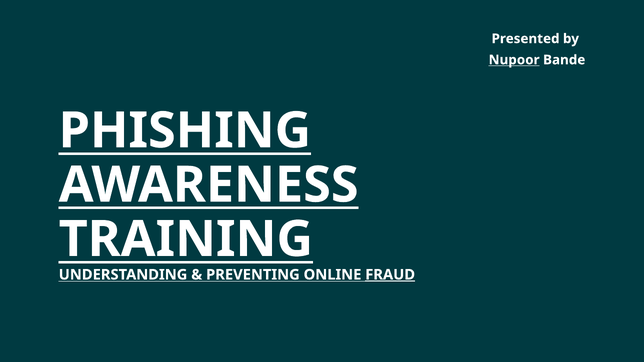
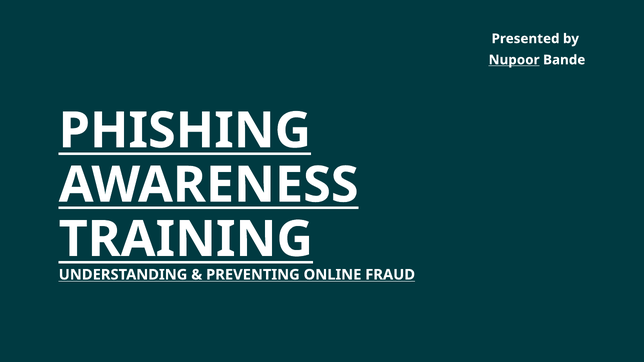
FRAUD underline: present -> none (390, 275)
